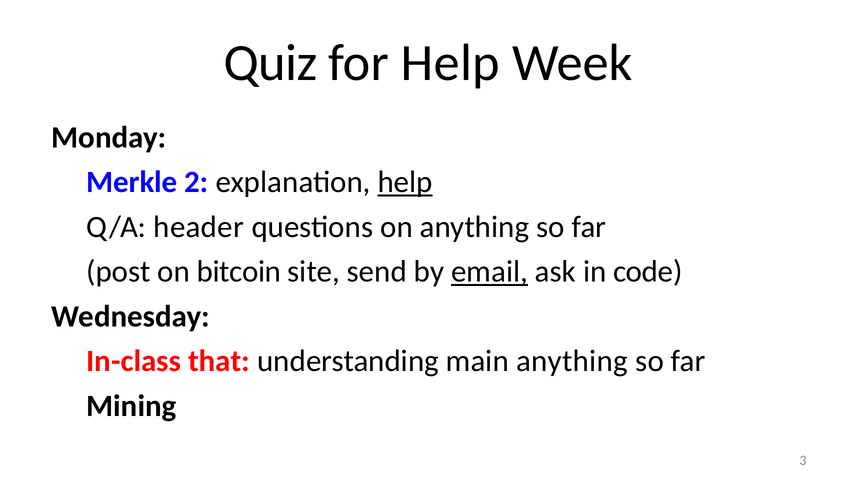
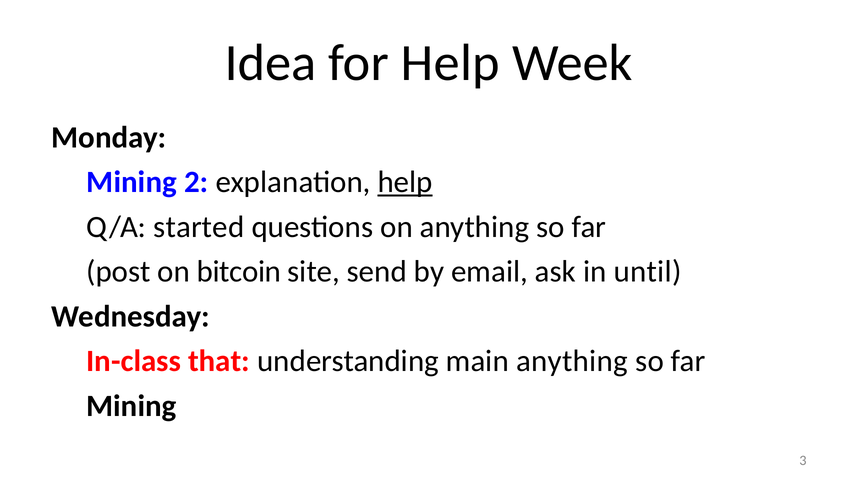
Quiz: Quiz -> Idea (270, 63)
Merkle: Merkle -> Mining (132, 182)
header: header -> started (199, 227)
email underline: present -> none (489, 272)
code: code -> until (648, 272)
